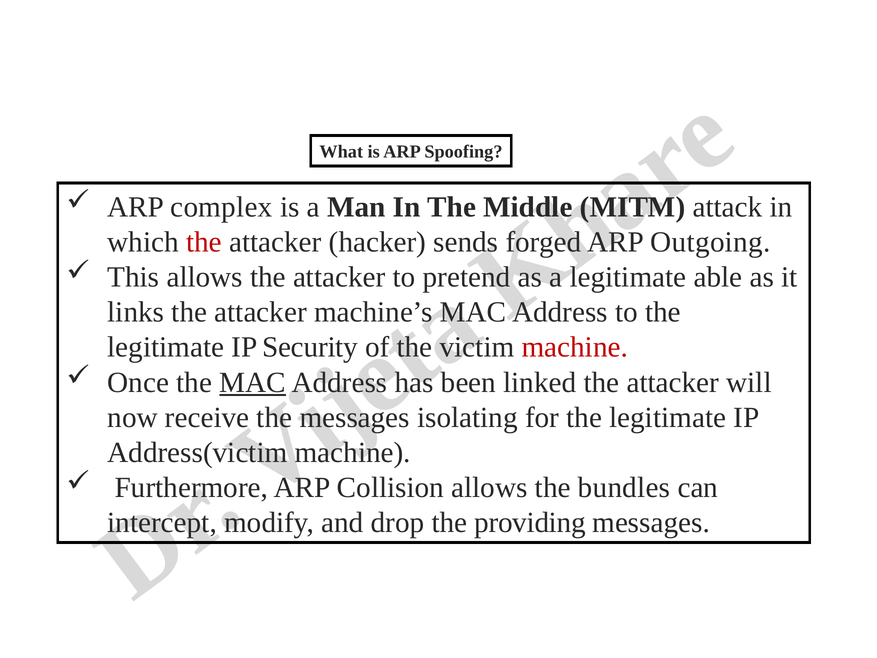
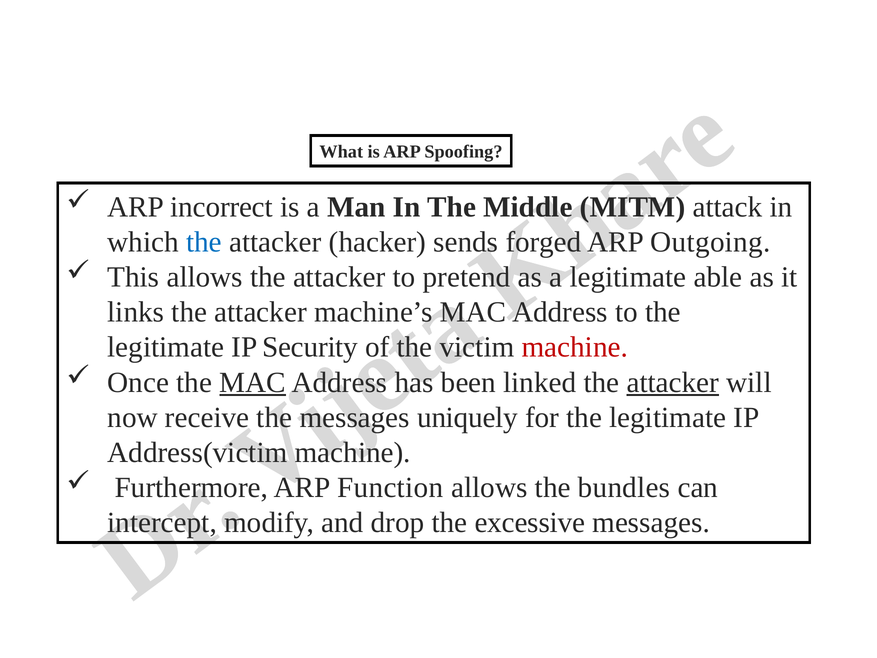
complex: complex -> incorrect (222, 207)
the colour: red -> blue (204, 242)
attacker underline: none -> present (673, 382)
isolating: isolating -> uniquely (468, 417)
Collision: Collision -> Function (390, 488)
providing: providing -> excessive (530, 523)
